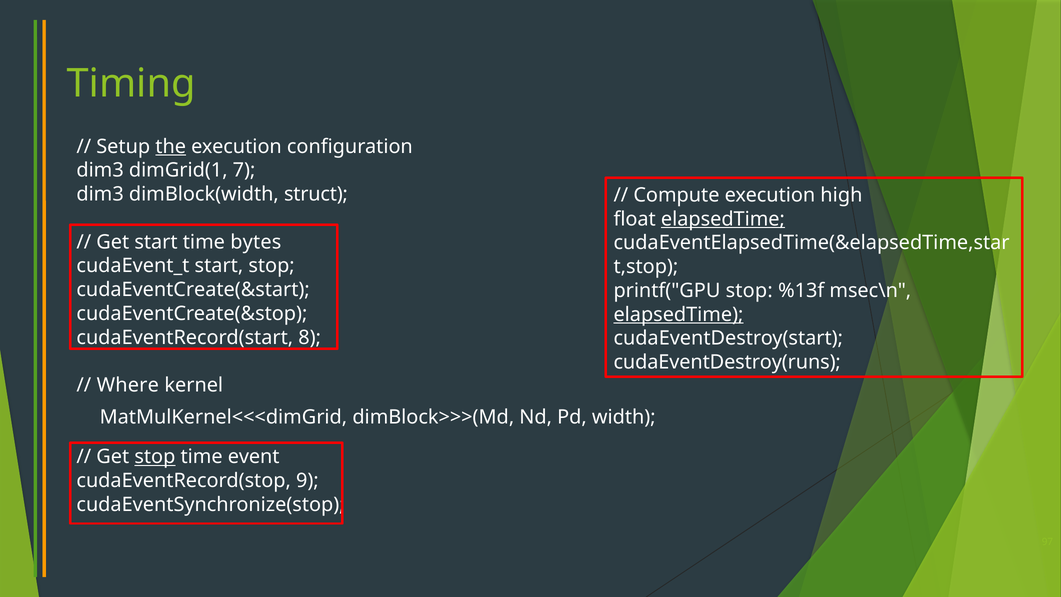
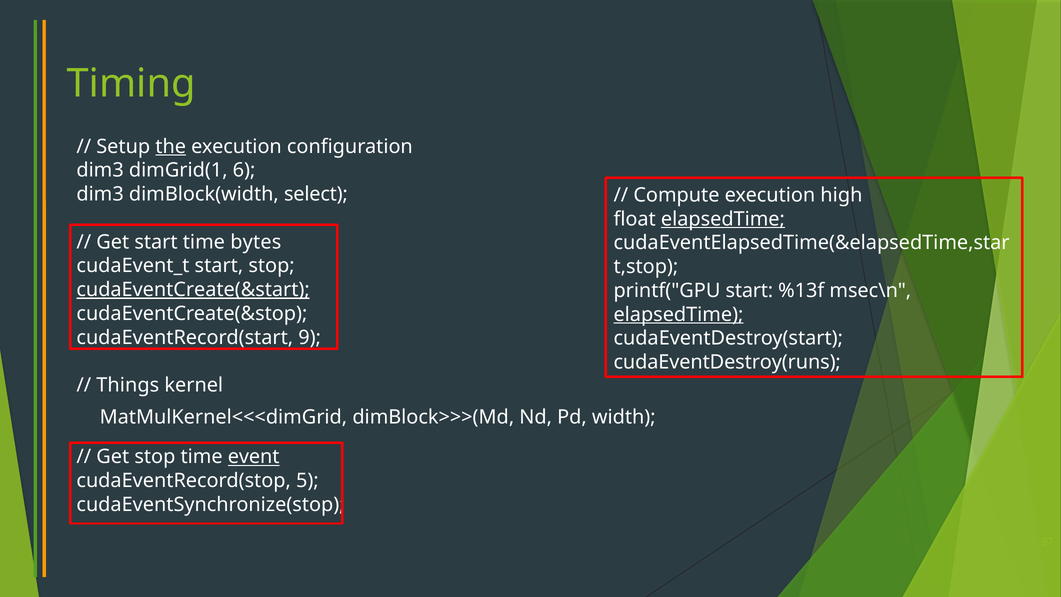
7: 7 -> 6 (244, 170)
struct: struct -> select (316, 194)
cudaEventCreate(&start underline: none -> present (193, 290)
printf("GPU stop: stop -> start (749, 291)
8: 8 -> 9 (310, 337)
Where: Where -> Things (128, 385)
stop underline: present -> none (155, 457)
event underline: none -> present (254, 457)
9: 9 -> 5 (307, 481)
